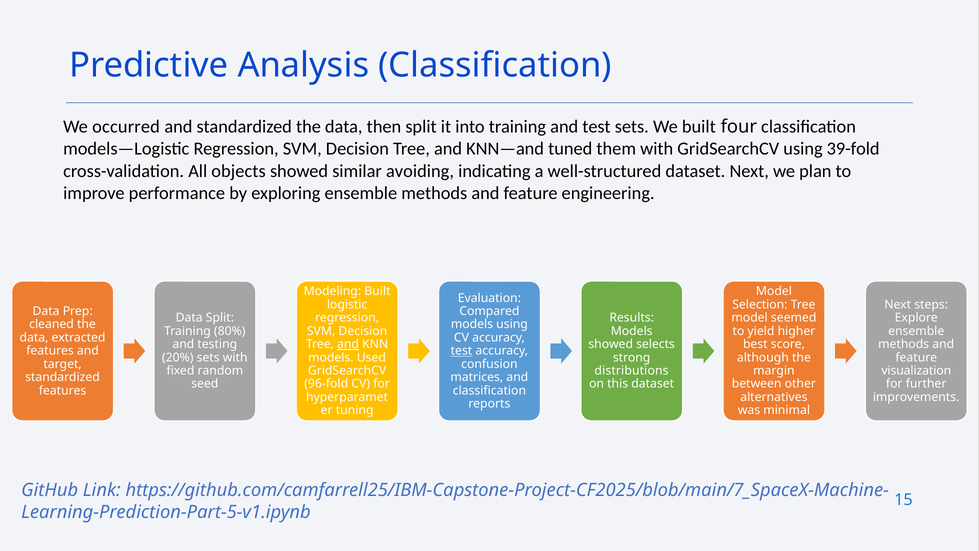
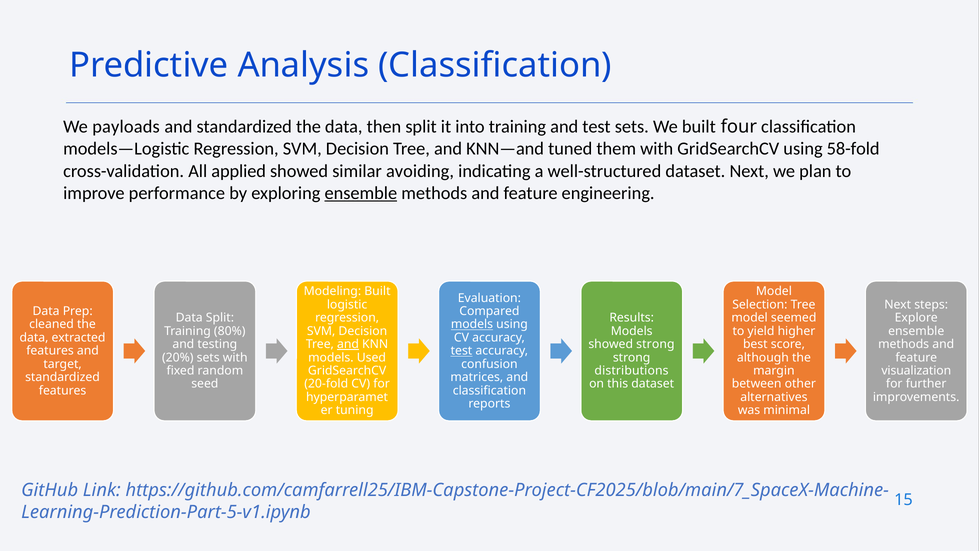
occurred: occurred -> payloads (126, 127)
39-fold: 39-fold -> 58-fold (853, 149)
objects: objects -> applied (239, 171)
ensemble underline: none -> present (361, 193)
models underline: none -> present (472, 324)
showed selects: selects -> strong (655, 344)
96-fold: 96-fold -> 20-fold (326, 384)
